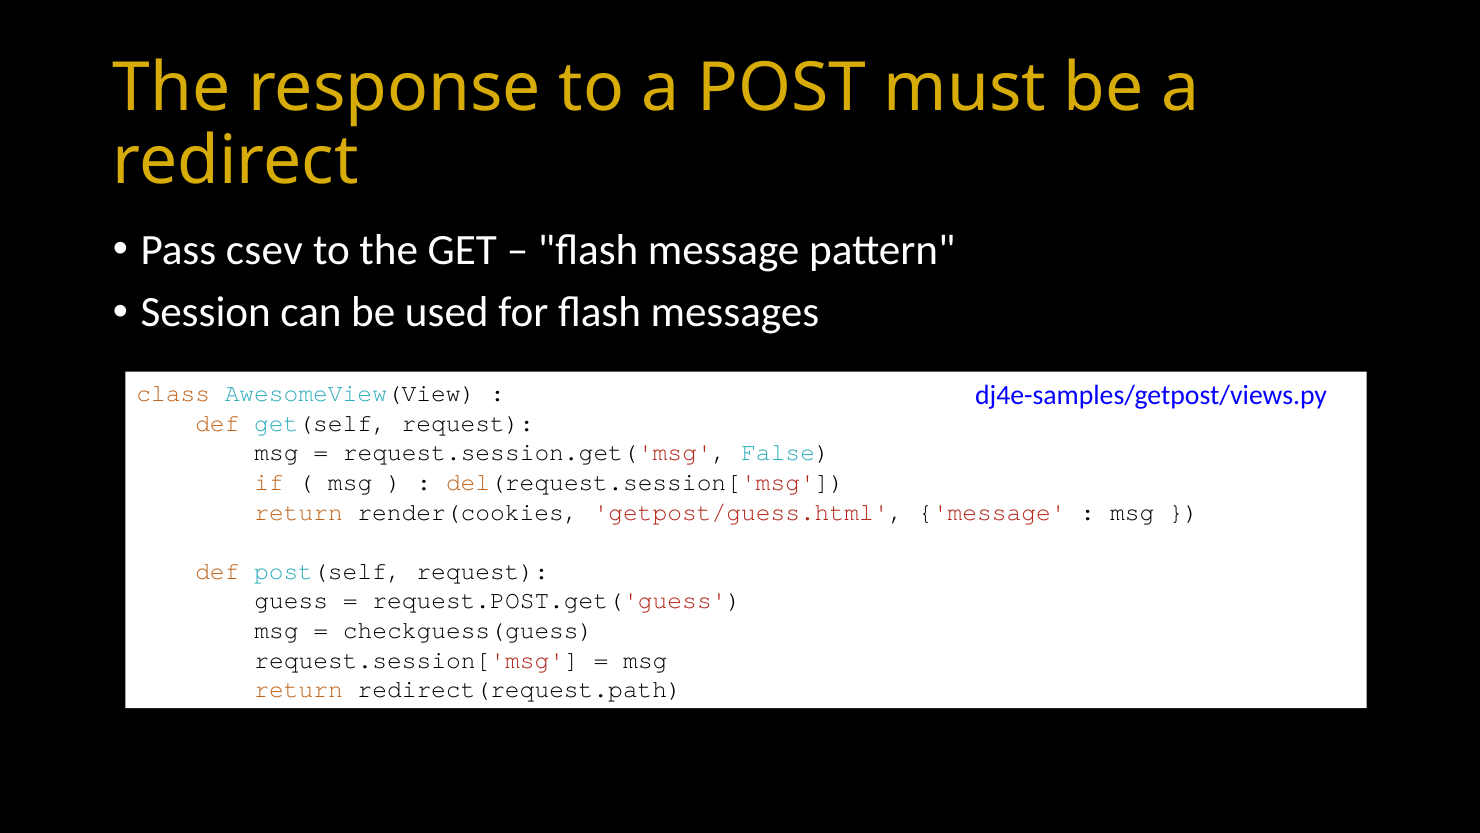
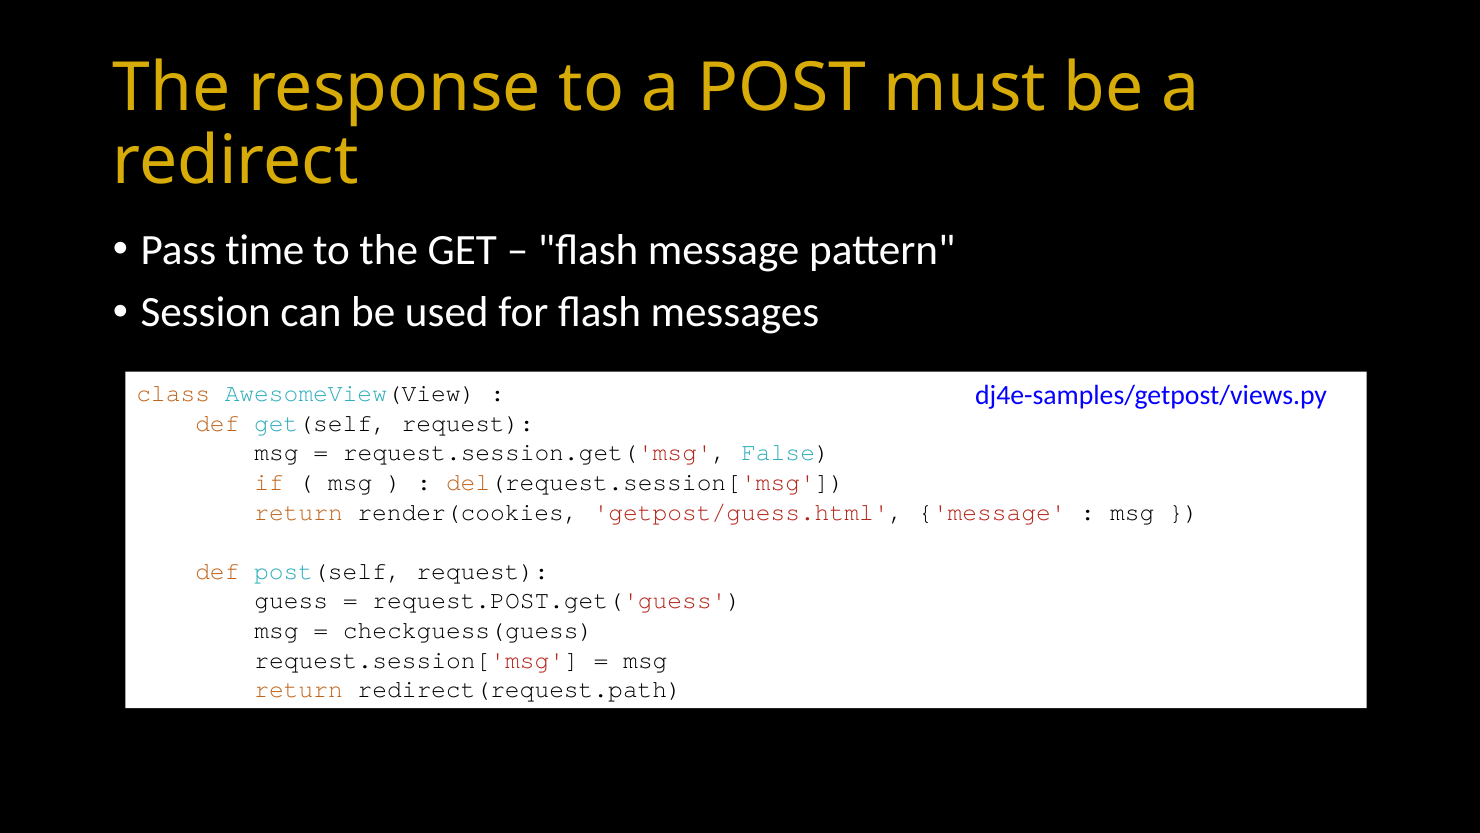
csev: csev -> time (265, 250)
